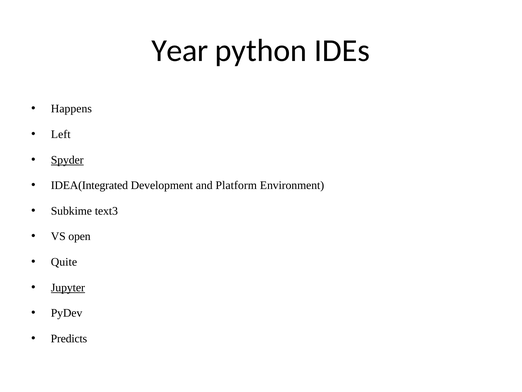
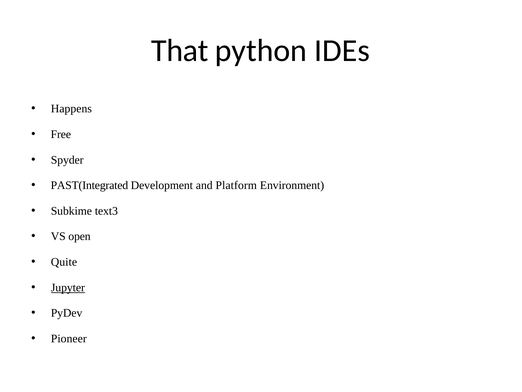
Year: Year -> That (180, 51)
Left: Left -> Free (61, 134)
Spyder underline: present -> none (67, 160)
IDEA(Integrated: IDEA(Integrated -> PAST(Integrated (89, 185)
Predicts: Predicts -> Pioneer (69, 338)
